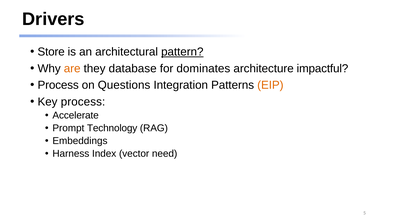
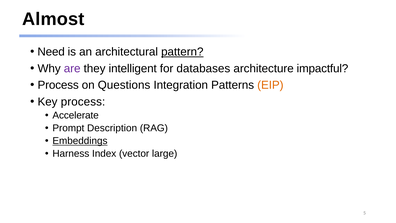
Drivers: Drivers -> Almost (53, 19)
Store: Store -> Need (51, 52)
are colour: orange -> purple (72, 68)
database: database -> intelligent (133, 68)
dominates: dominates -> databases (203, 68)
Technology: Technology -> Description (112, 128)
Embeddings underline: none -> present (80, 141)
need: need -> large (165, 154)
